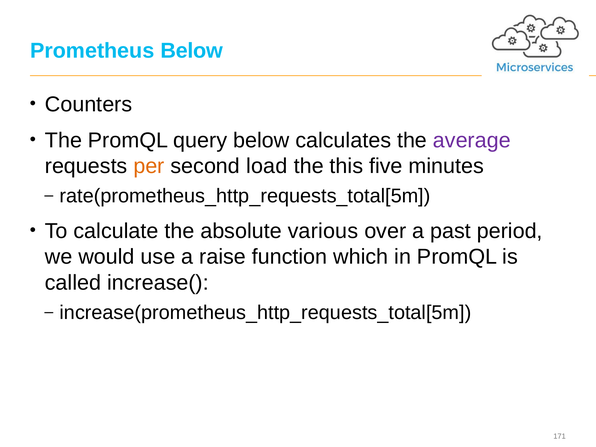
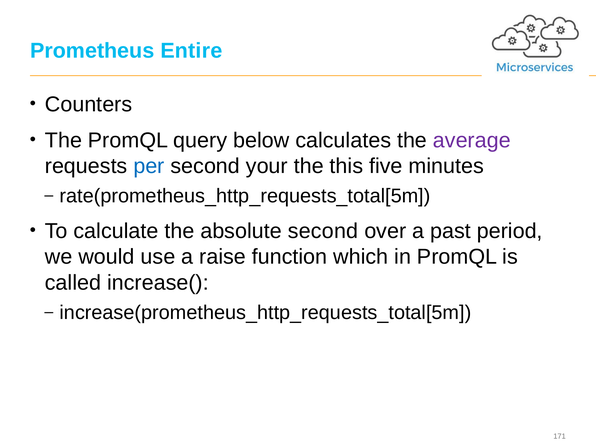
Prometheus Below: Below -> Entire (191, 51)
per colour: orange -> blue (149, 166)
load: load -> your (267, 166)
absolute various: various -> second (323, 231)
